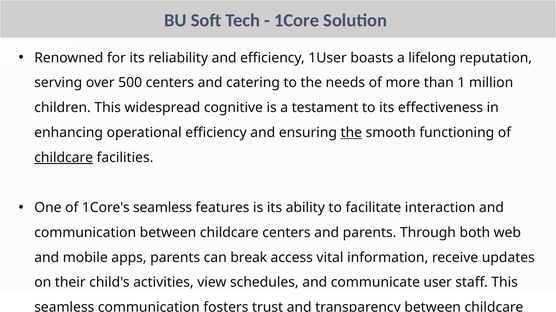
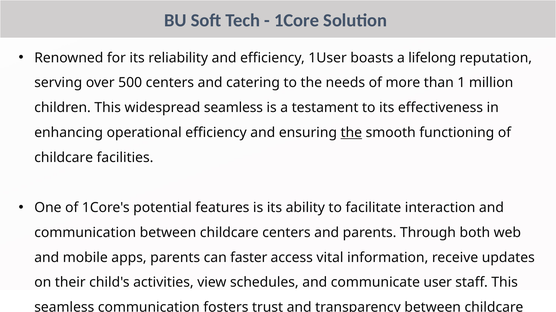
widespread cognitive: cognitive -> seamless (233, 108)
childcare underline: present -> none (64, 158)
1Core's seamless: seamless -> potential (162, 208)
break: break -> faster (249, 258)
